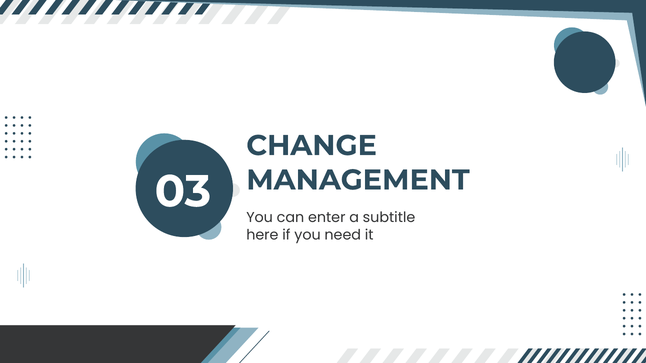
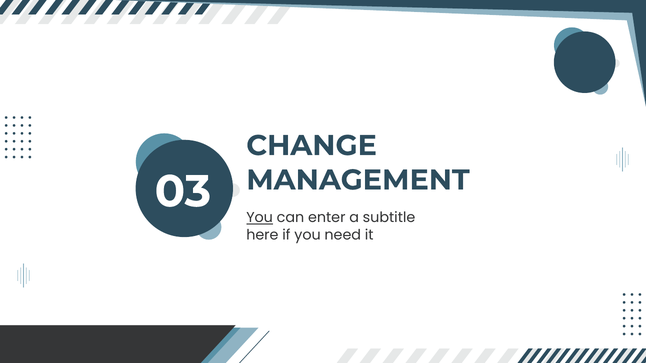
You underline: none -> present (260, 218)
